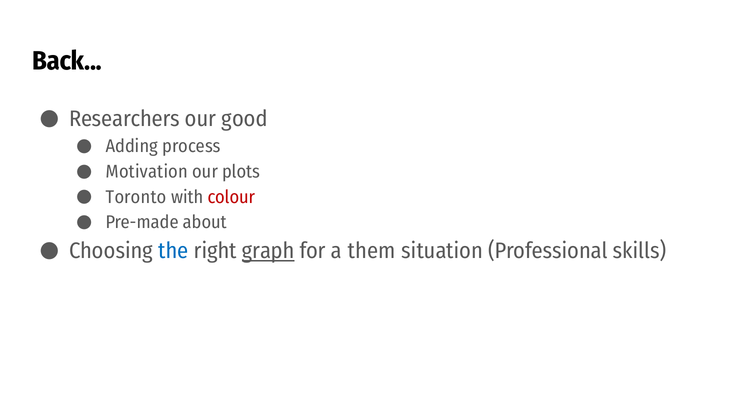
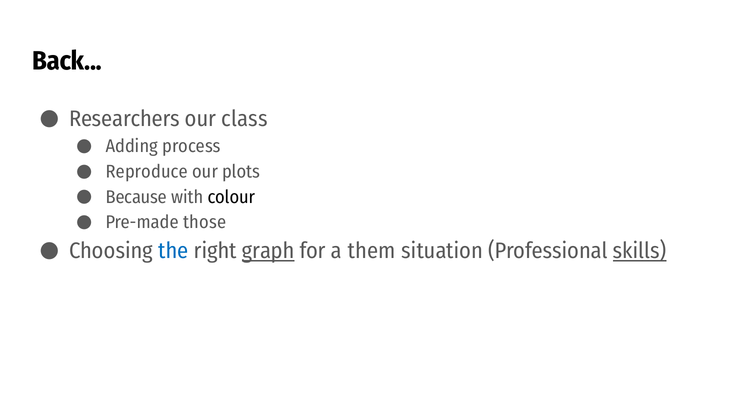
good: good -> class (245, 119)
Motivation: Motivation -> Reproduce (147, 172)
Toronto: Toronto -> Because (136, 197)
colour colour: red -> black (231, 197)
about: about -> those (205, 222)
skills underline: none -> present (640, 251)
